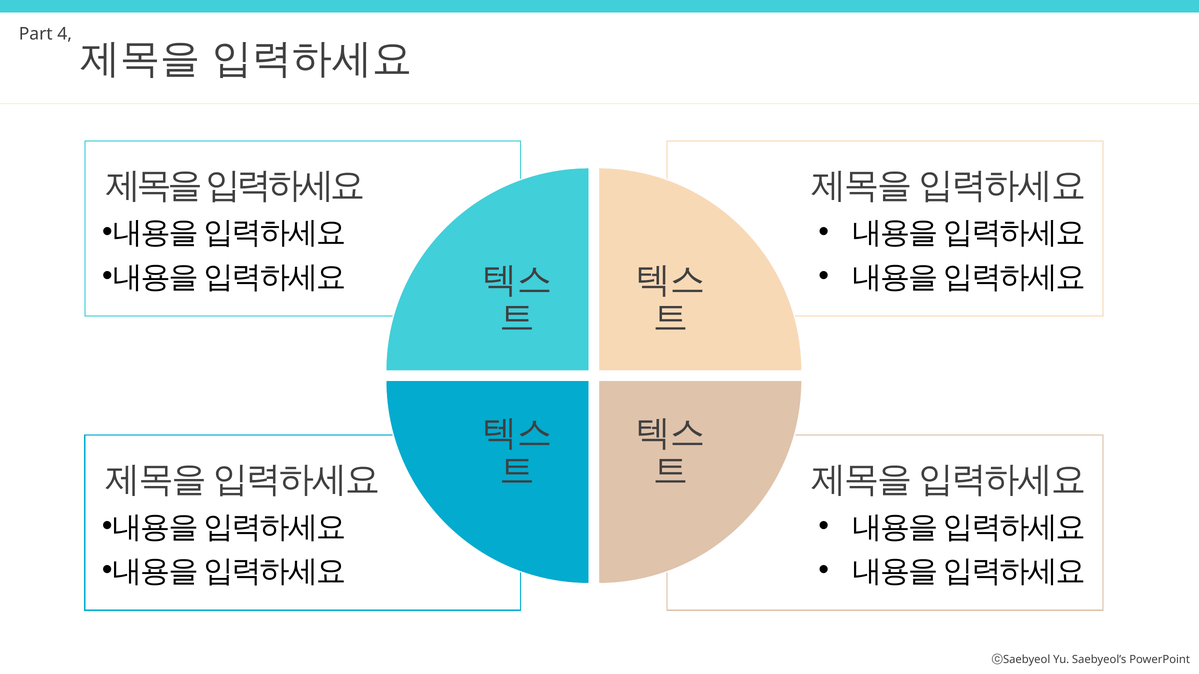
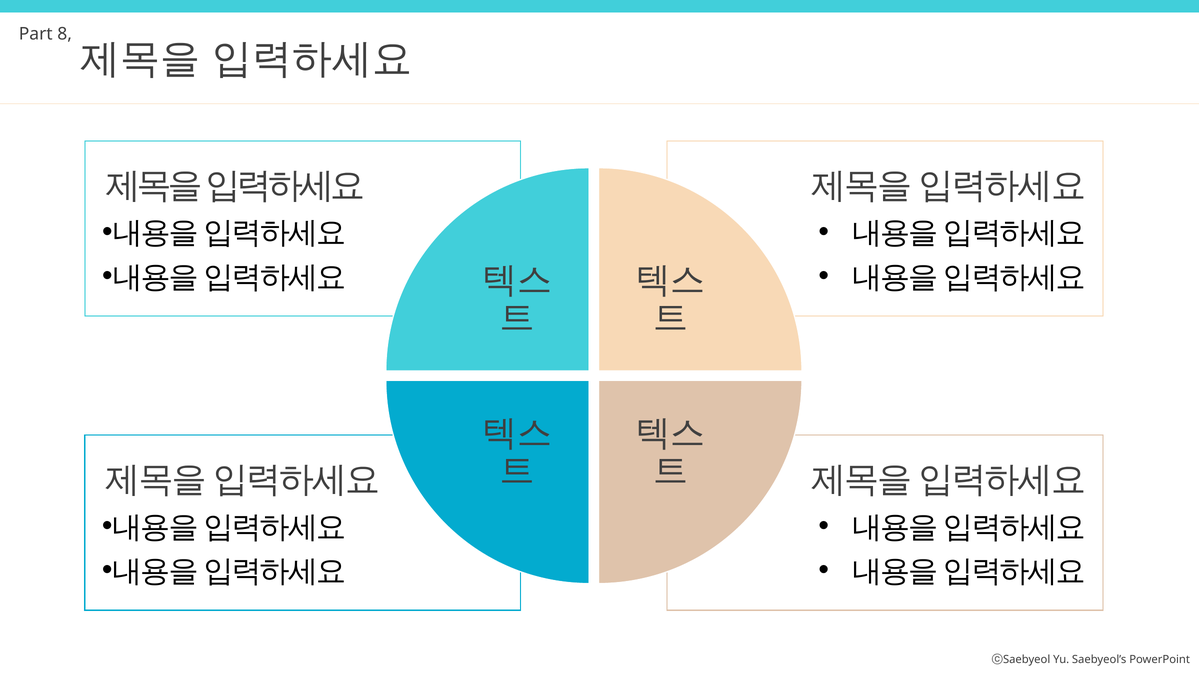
4: 4 -> 8 (65, 34)
